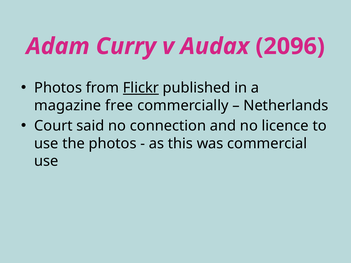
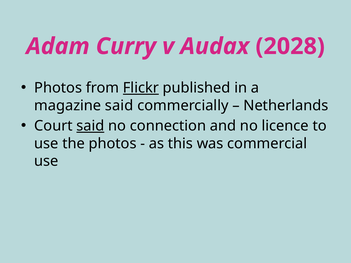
2096: 2096 -> 2028 (290, 46)
magazine free: free -> said (119, 106)
said underline: none -> present (90, 126)
